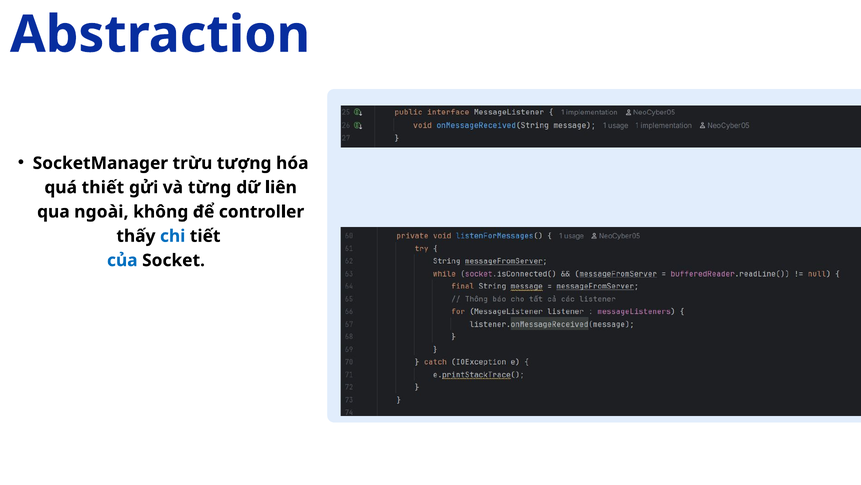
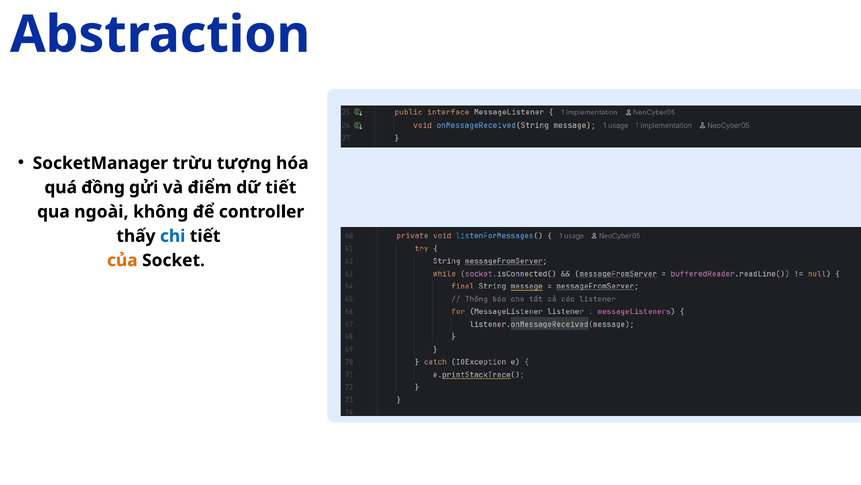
thiết: thiết -> đồng (103, 187)
từng: từng -> điểm (210, 187)
dữ liên: liên -> tiết (281, 187)
của colour: blue -> orange (122, 260)
